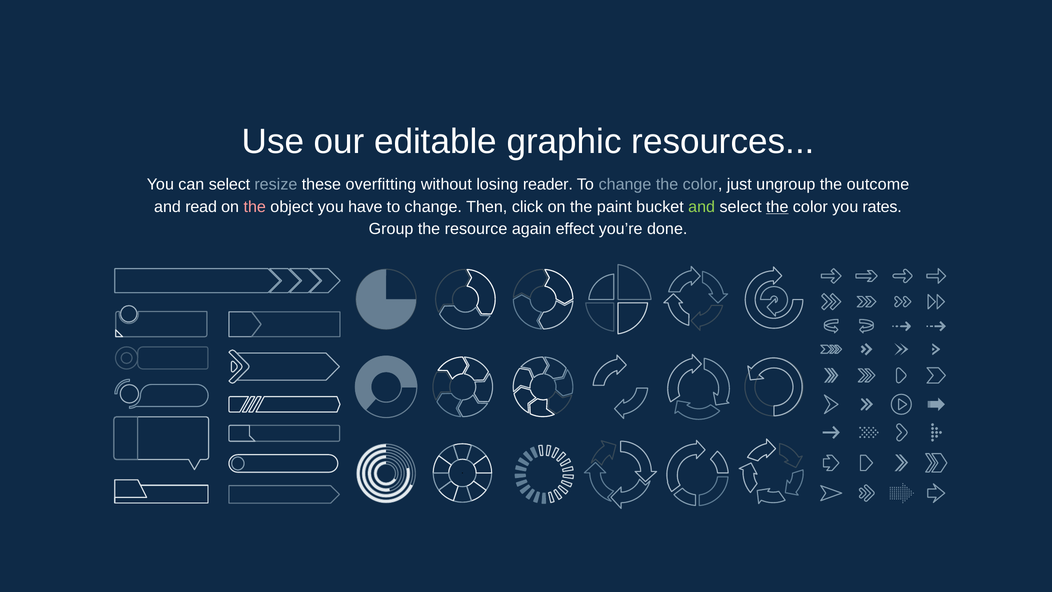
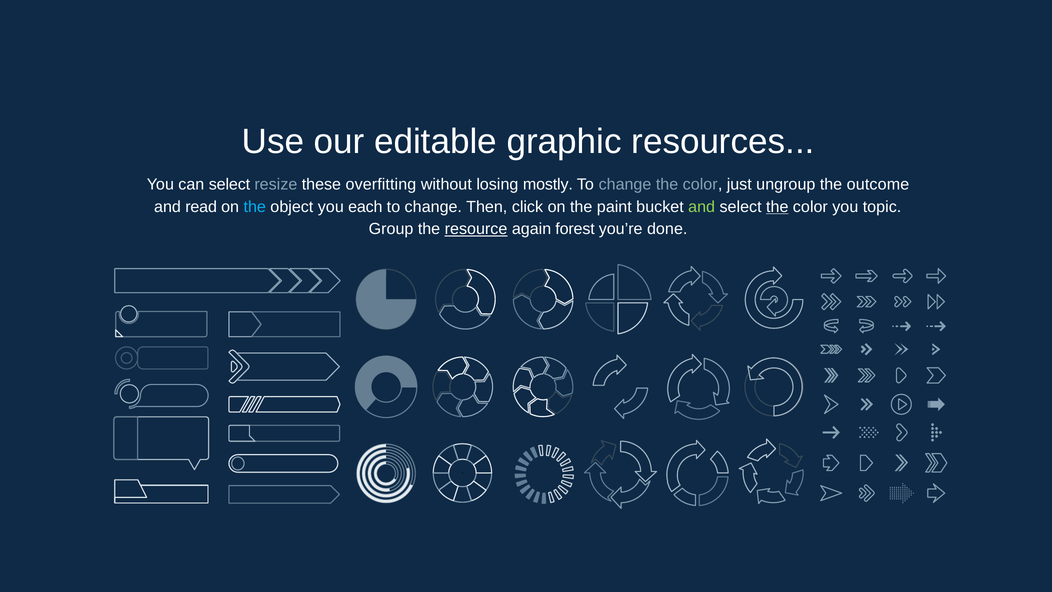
reader: reader -> mostly (548, 185)
the colour: pink -> light blue (255, 207)
have: have -> each (365, 207)
rates: rates -> topic (882, 207)
resource underline: none -> present (476, 229)
effect: effect -> forest (575, 229)
